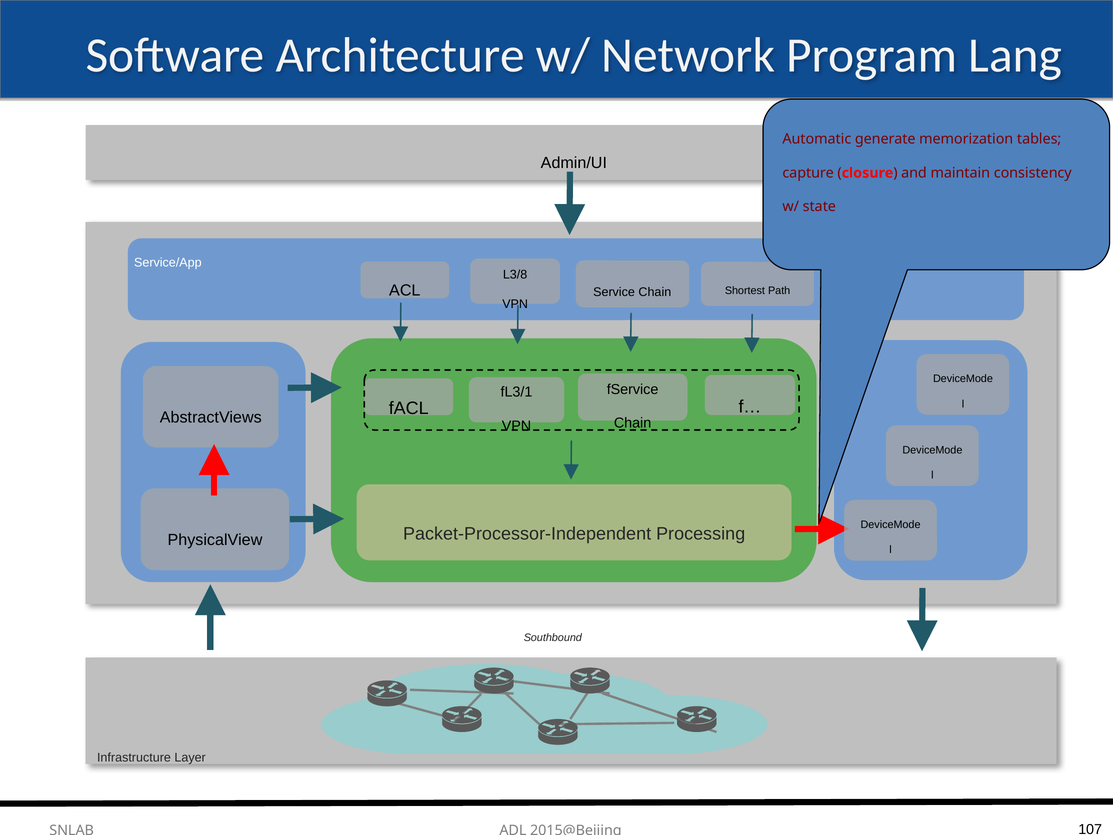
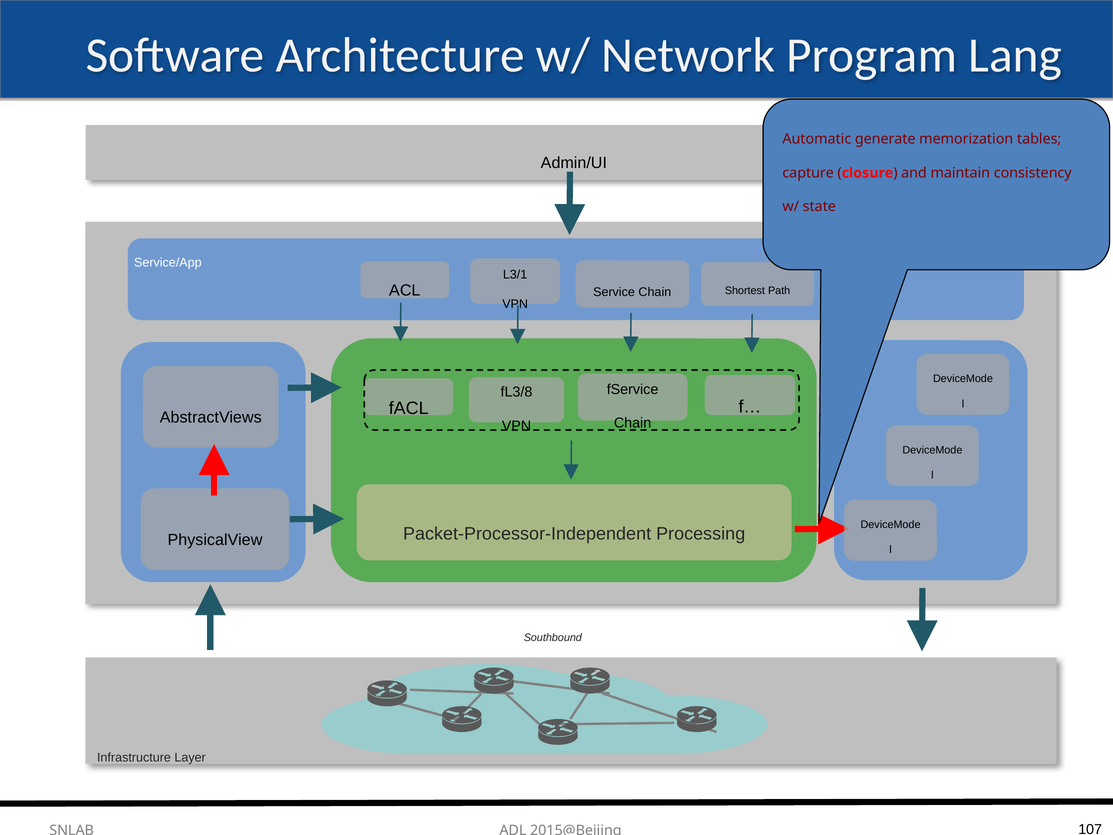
L3/8: L3/8 -> L3/1 (515, 274)
fL3/1: fL3/1 -> fL3/8 (516, 392)
